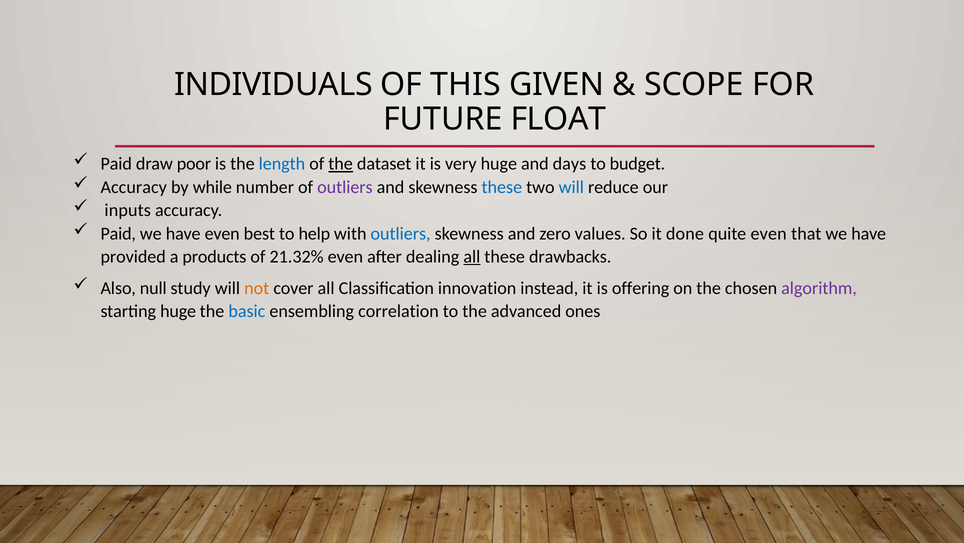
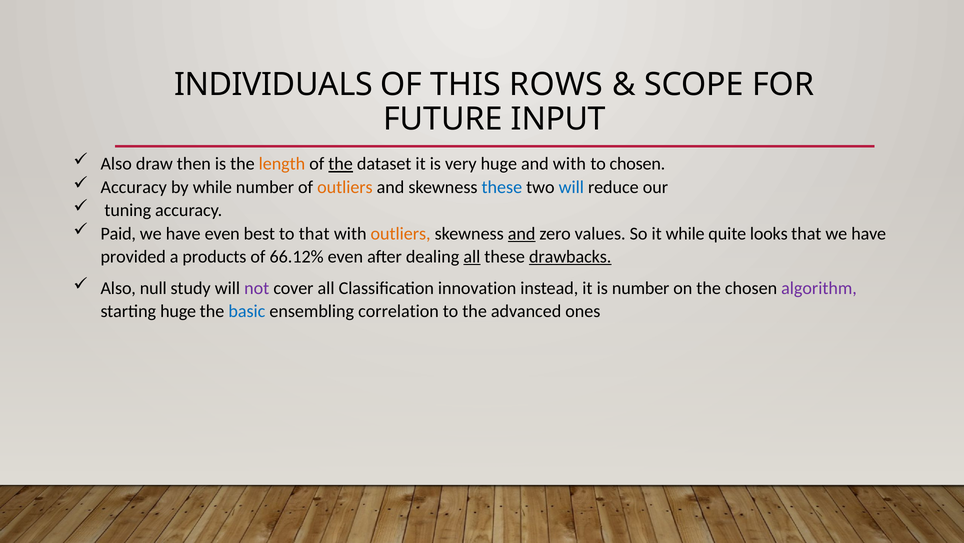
GIVEN: GIVEN -> ROWS (556, 84)
FLOAT: FLOAT -> INPUT (558, 119)
Paid: Paid -> Also (116, 164)
poor: poor -> then (194, 164)
length colour: blue -> orange (282, 164)
and days: days -> with (569, 164)
to budget: budget -> chosen (637, 164)
outliers colour: purple -> orange (345, 187)
inputs: inputs -> tuning (128, 210)
to help: help -> that (314, 233)
outliers colour: blue -> orange (401, 233)
and underline: none -> present (522, 233)
it done: done -> while (685, 233)
quite even: even -> looks (769, 233)
21.32%: 21.32% -> 66.12% (297, 257)
drawbacks underline: none -> present (570, 257)
not colour: orange -> purple (257, 288)
is offering: offering -> number (641, 288)
